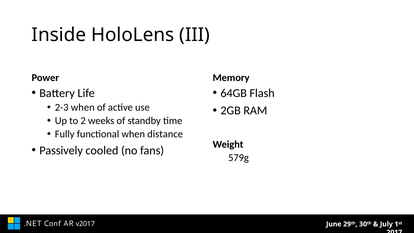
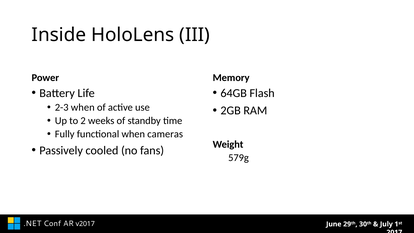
distance: distance -> cameras (165, 134)
